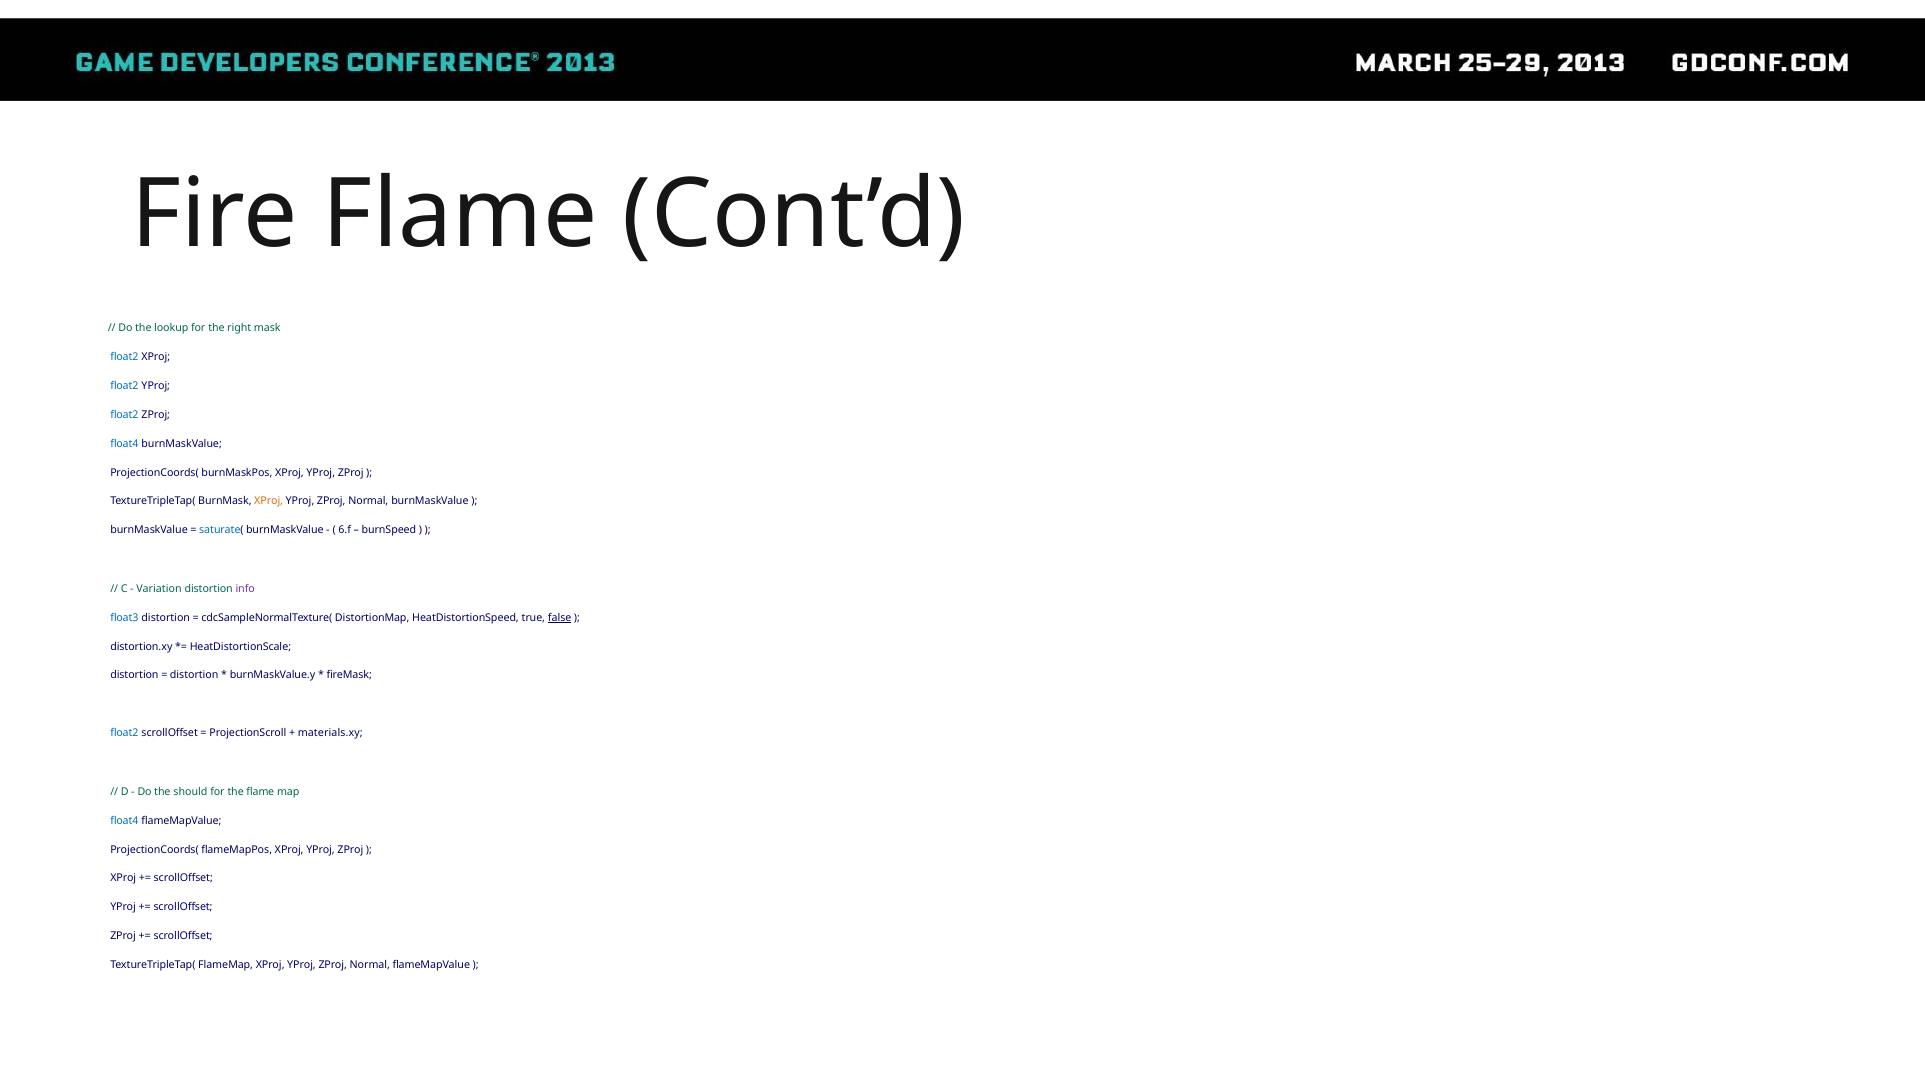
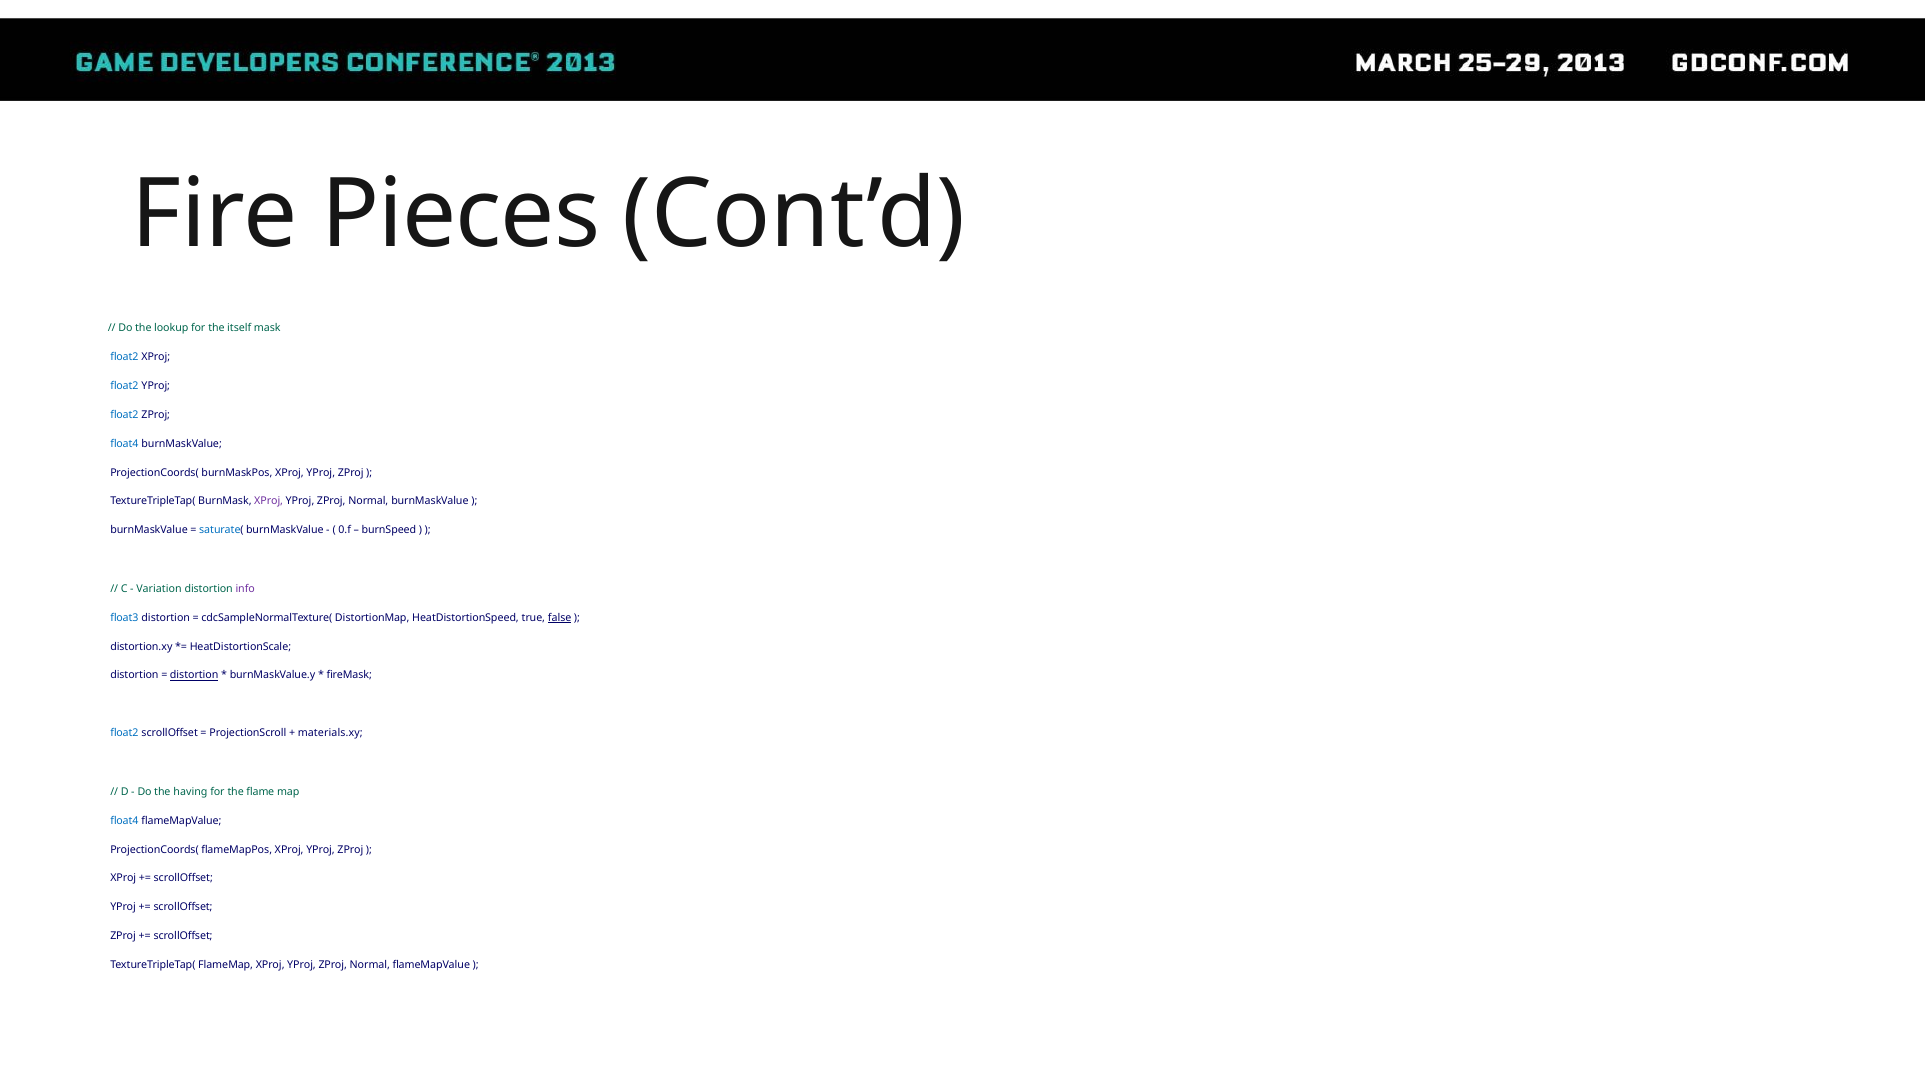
Fire Flame: Flame -> Pieces (461, 214)
right: right -> itself (239, 328)
XProj colour: orange -> purple (269, 501)
6.f: 6.f -> 0.f (345, 530)
distortion underline: none -> present (194, 675)
should: should -> having (190, 792)
